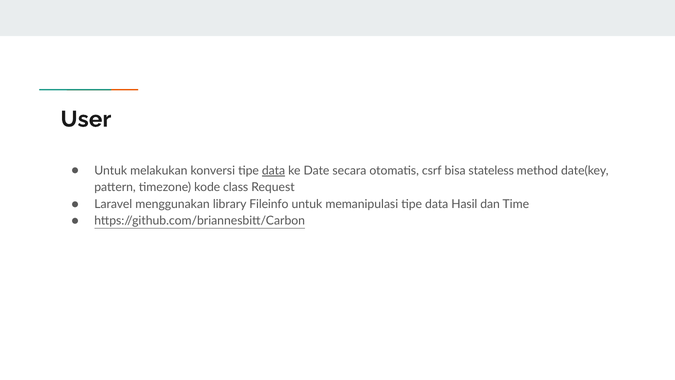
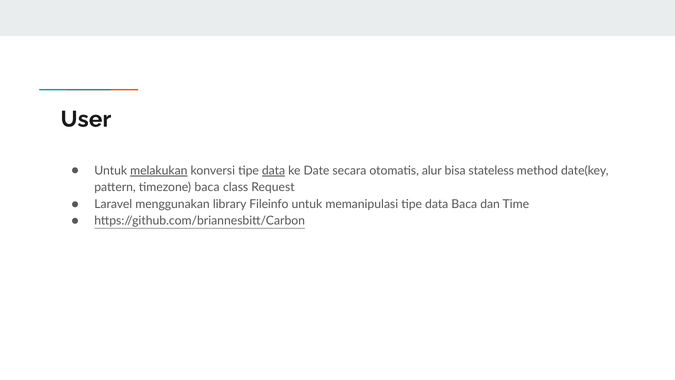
melakukan underline: none -> present (159, 171)
csrf: csrf -> alur (432, 171)
timezone kode: kode -> baca (207, 187)
data Hasil: Hasil -> Baca (464, 204)
